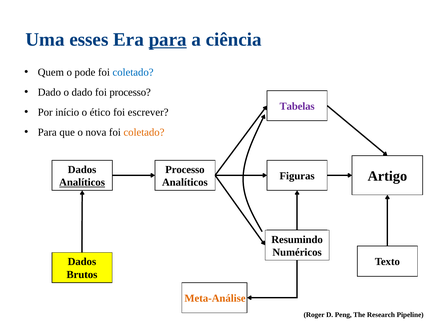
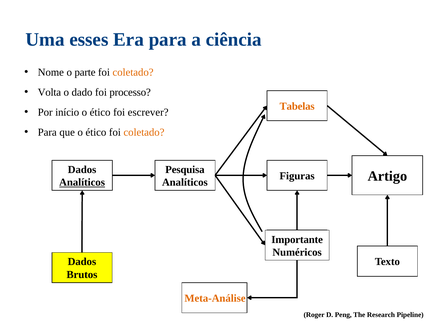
para underline: present -> none (168, 40)
Quem: Quem -> Nome (51, 72)
pode: pode -> parte (85, 72)
coletado colour: blue -> orange (133, 72)
Dado: Dado -> Volta (49, 92)
Tabelas colour: purple -> orange (297, 106)
que o nova: nova -> ético (96, 132)
Processo: Processo -> Pesquisa (185, 169)
Resumindo: Resumindo -> Importante (297, 240)
